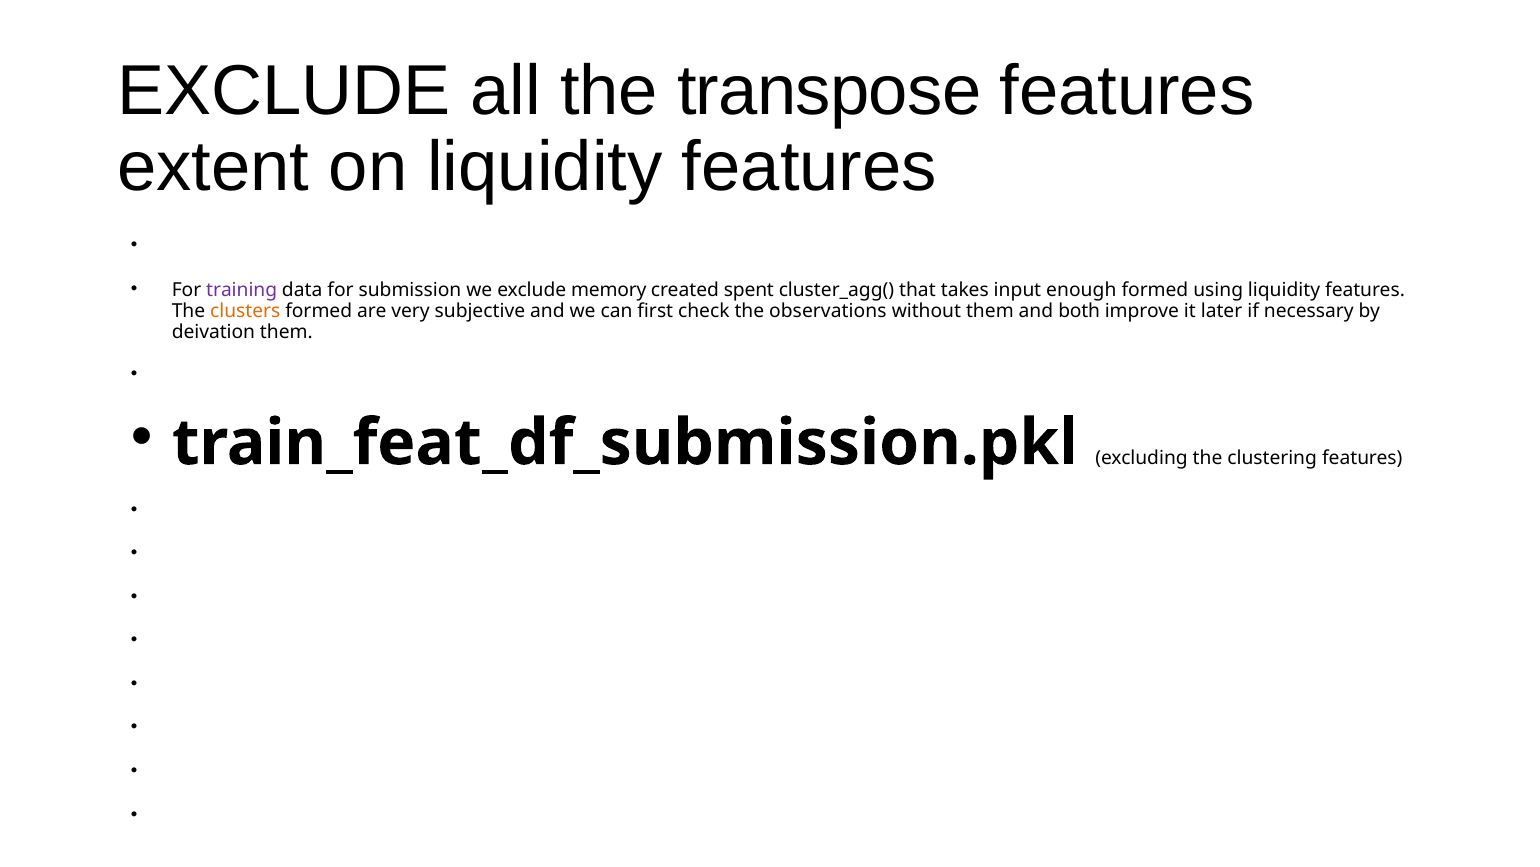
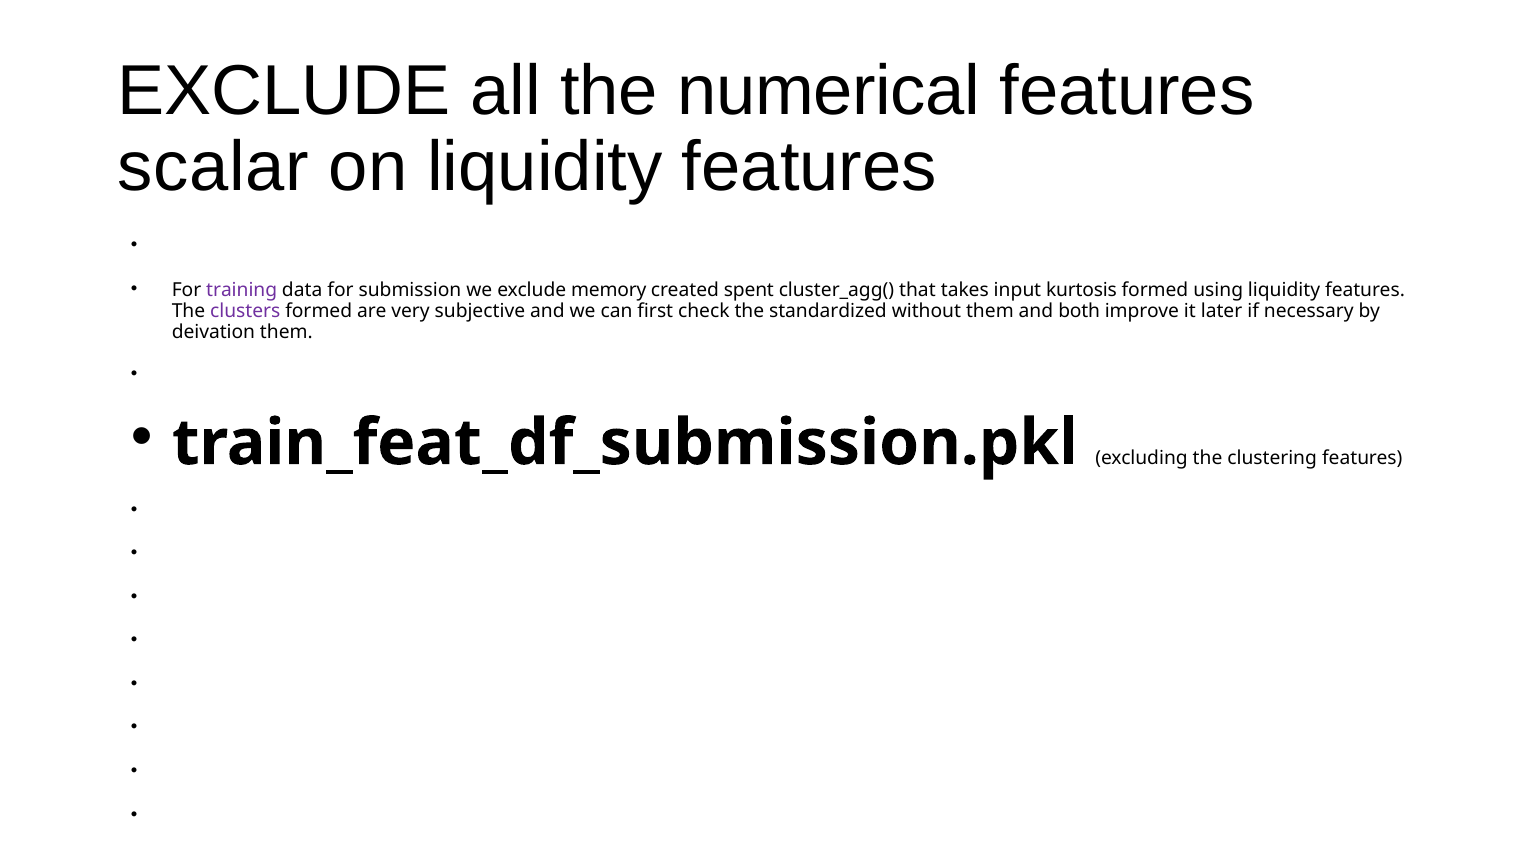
transpose: transpose -> numerical (829, 91)
extent: extent -> scalar (213, 167)
enough: enough -> kurtosis (1081, 290)
clusters colour: orange -> purple (245, 311)
observations: observations -> standardized (828, 311)
